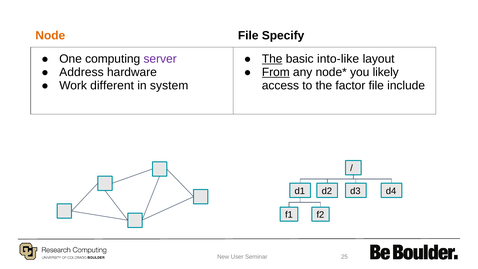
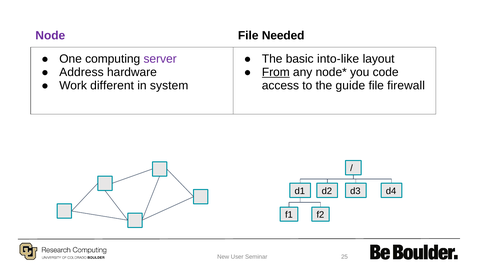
Node colour: orange -> purple (50, 36)
Specify: Specify -> Needed (283, 36)
The underline: present -> none (272, 59)
likely: likely -> code (386, 72)
factor: factor -> guide (350, 86)
include: include -> firewall (406, 86)
